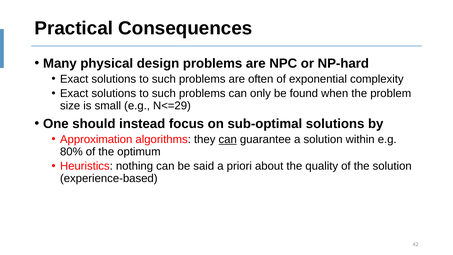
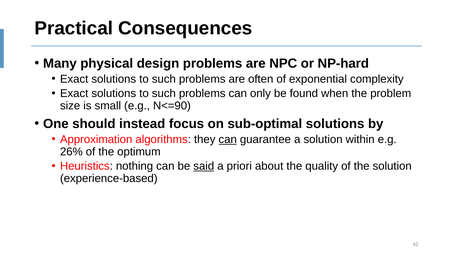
N<=29: N<=29 -> N<=90 (172, 106)
80%: 80% -> 26% (71, 151)
said underline: none -> present (204, 166)
